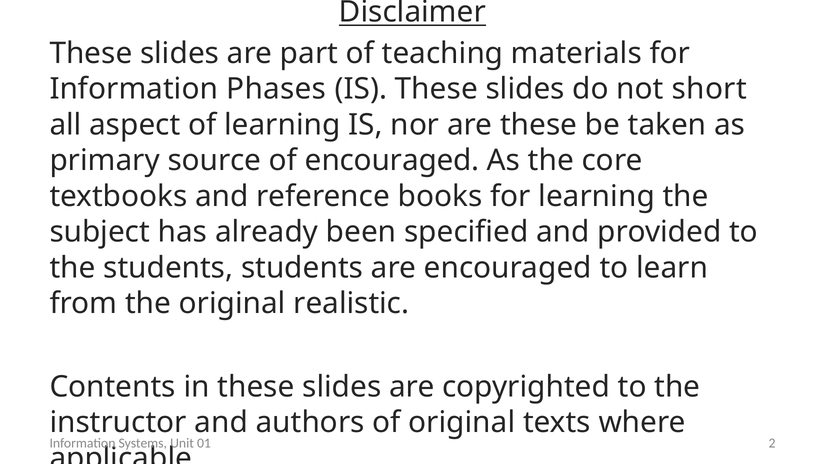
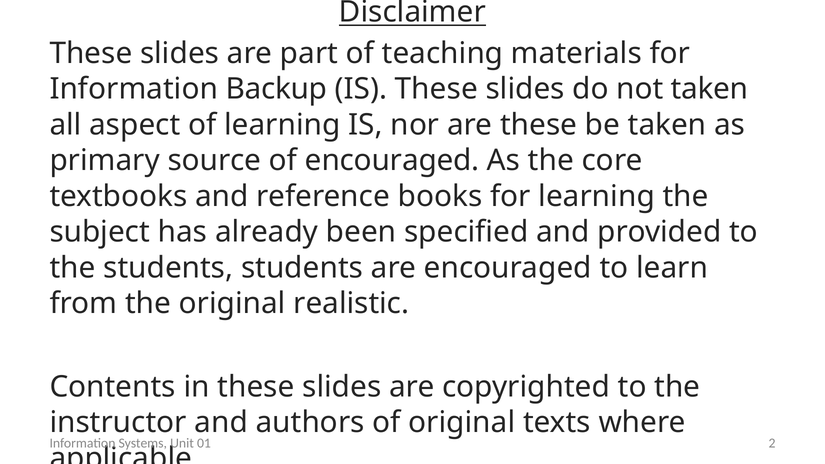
Phases: Phases -> Backup (277, 89)
not short: short -> taken (710, 89)
